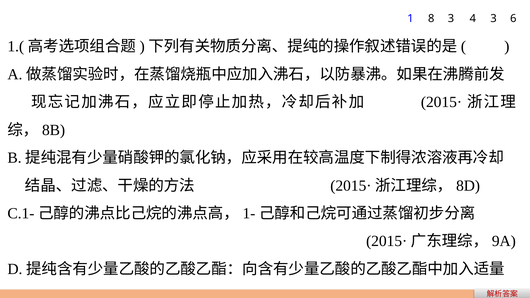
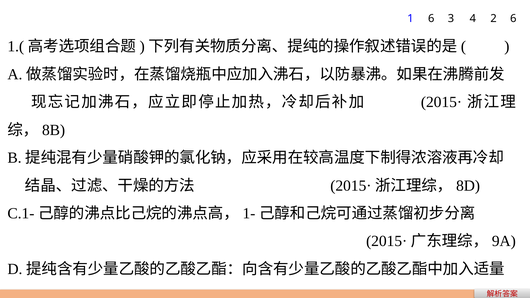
1 8: 8 -> 6 (431, 18)
4 3: 3 -> 2 (494, 18)
